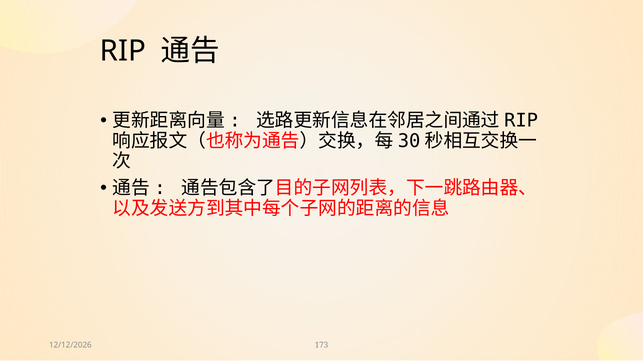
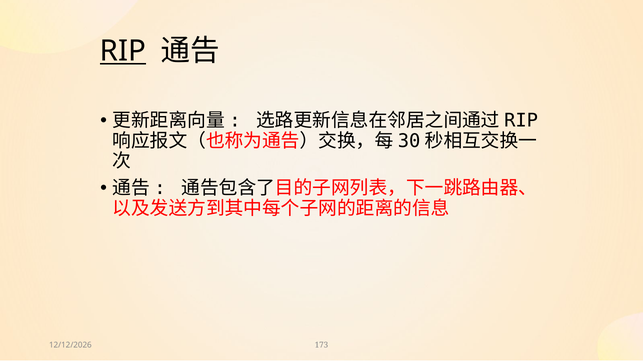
RIP underline: none -> present (123, 51)
